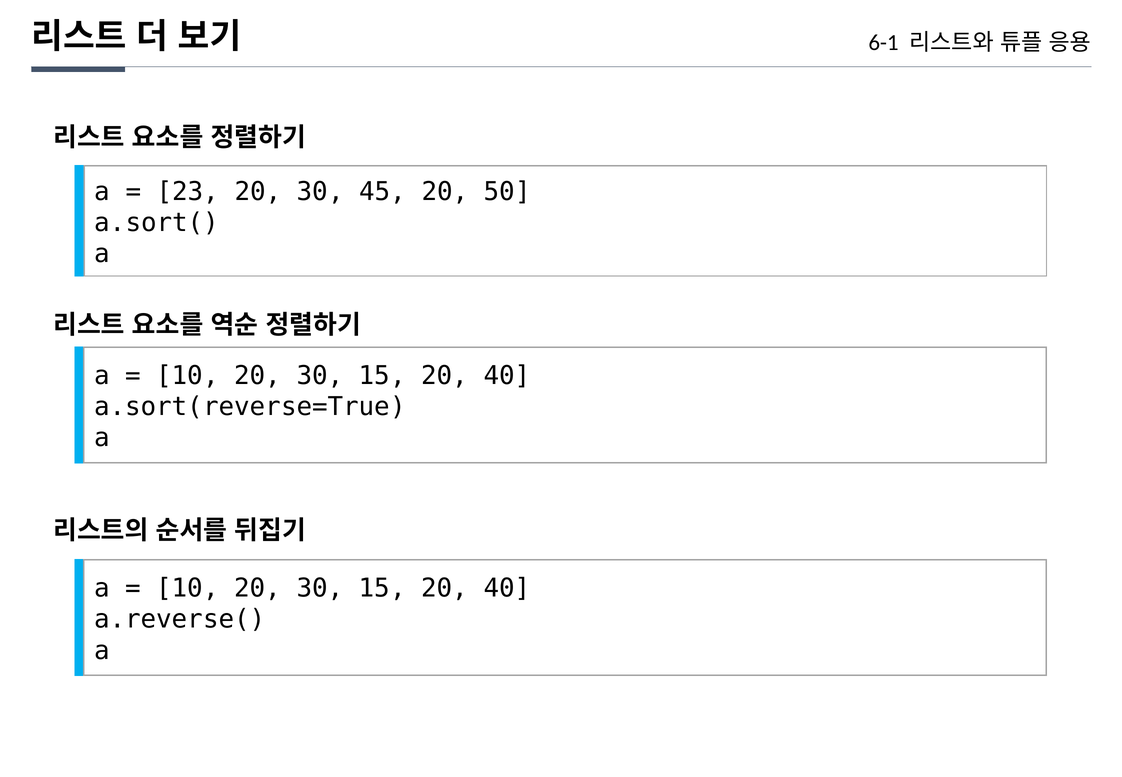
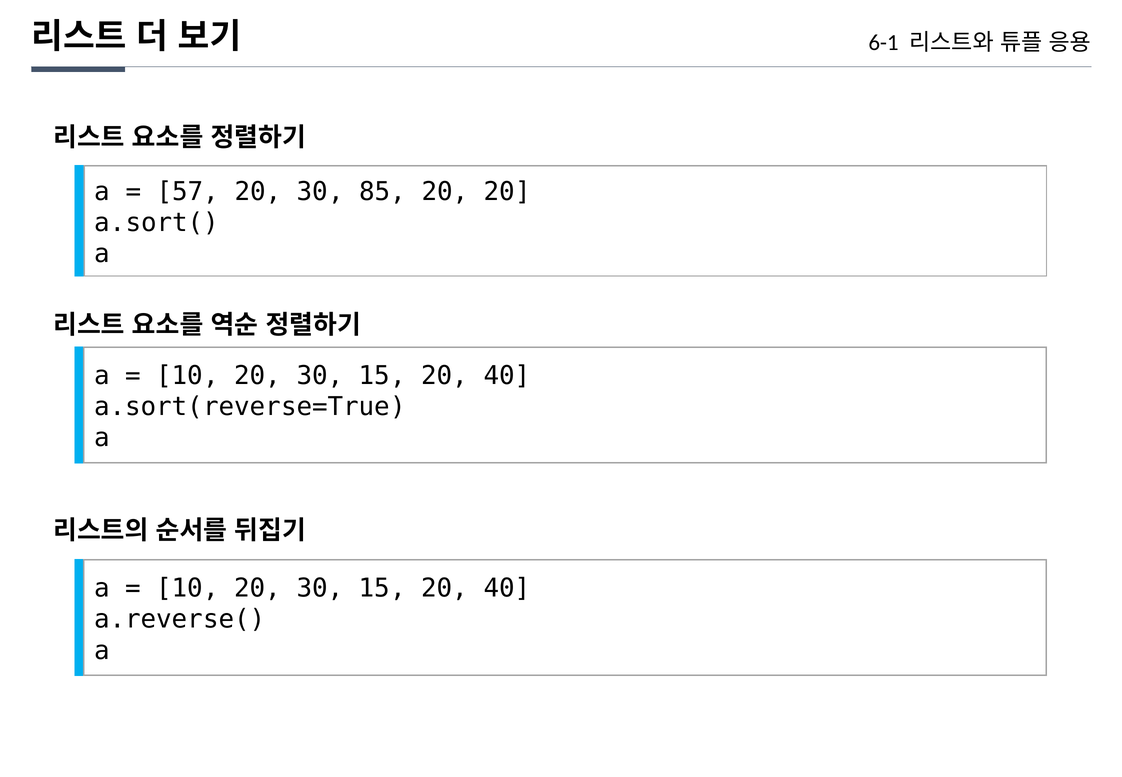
23: 23 -> 57 (188, 192)
45: 45 -> 85 (383, 192)
20 50: 50 -> 20 (507, 192)
